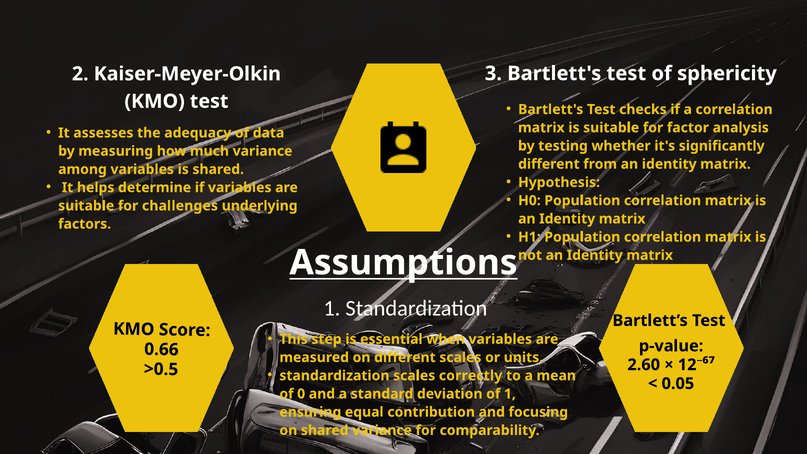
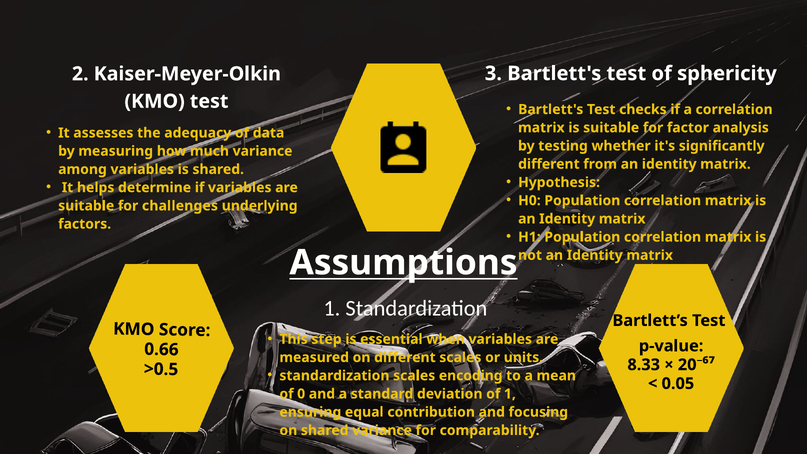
2.60: 2.60 -> 8.33 (644, 365)
12⁻⁶⁷: 12⁻⁶⁷ -> 20⁻⁶⁷ (696, 365)
correctly: correctly -> encoding (471, 376)
